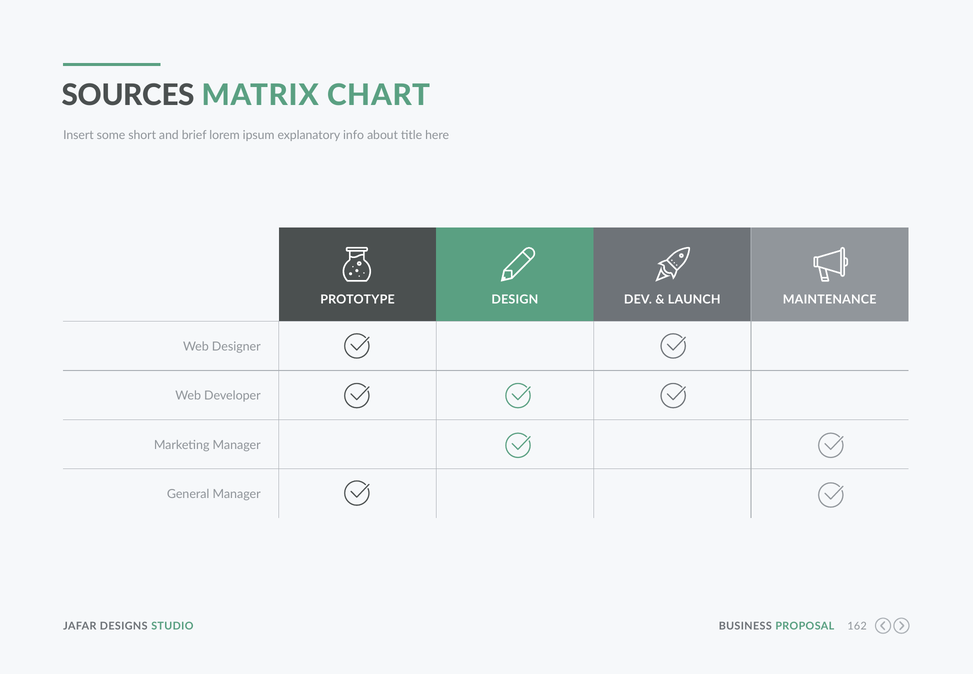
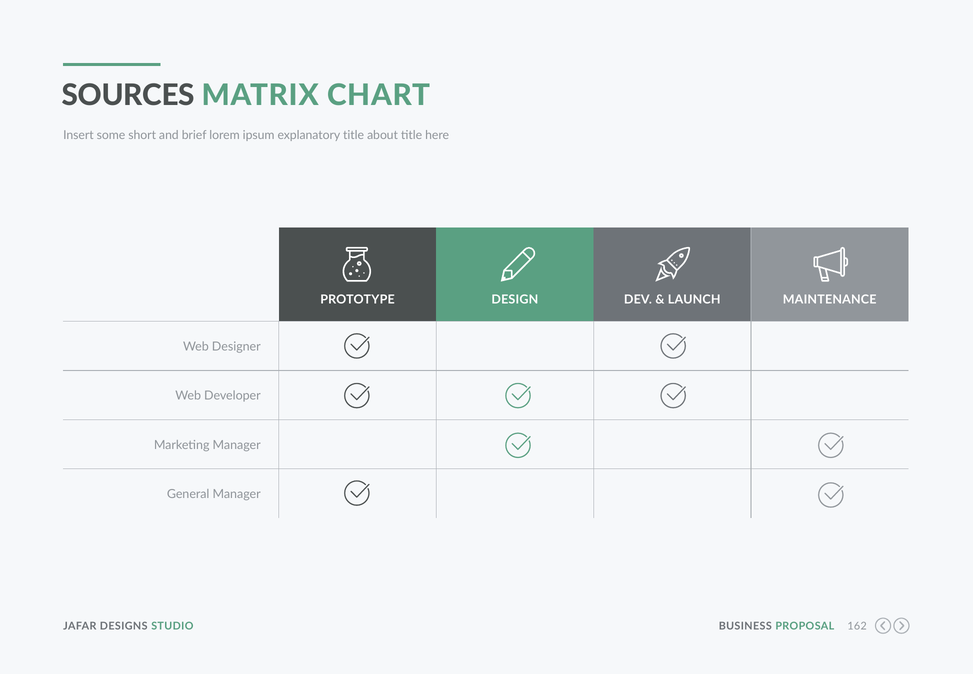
explanatory info: info -> title (354, 135)
